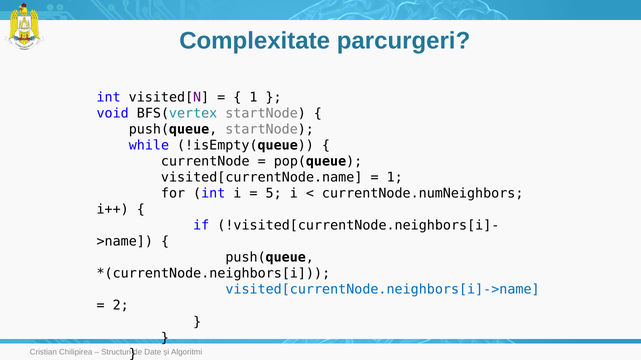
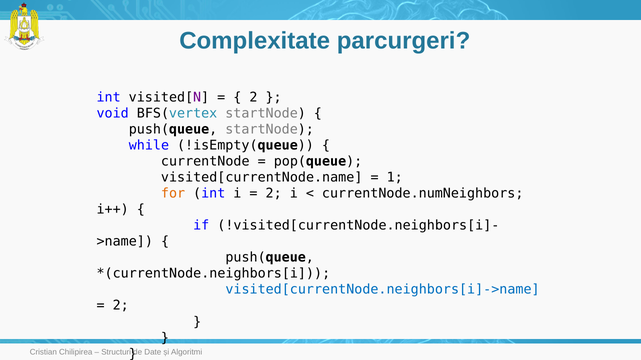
1: 1 -> 2 (253, 98)
for colour: black -> orange (173, 194)
5: 5 -> 2 (274, 194)
